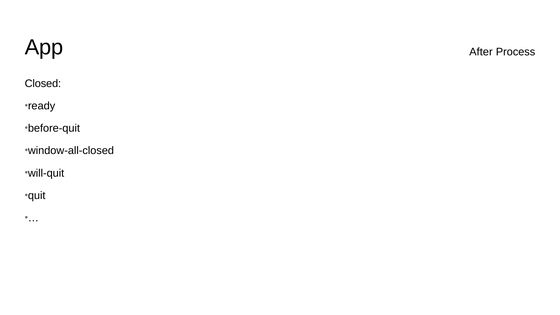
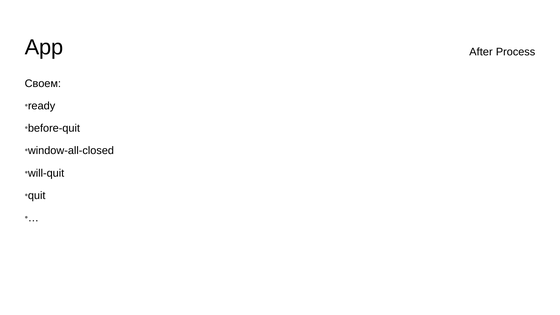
Closed: Closed -> Своем (43, 83)
